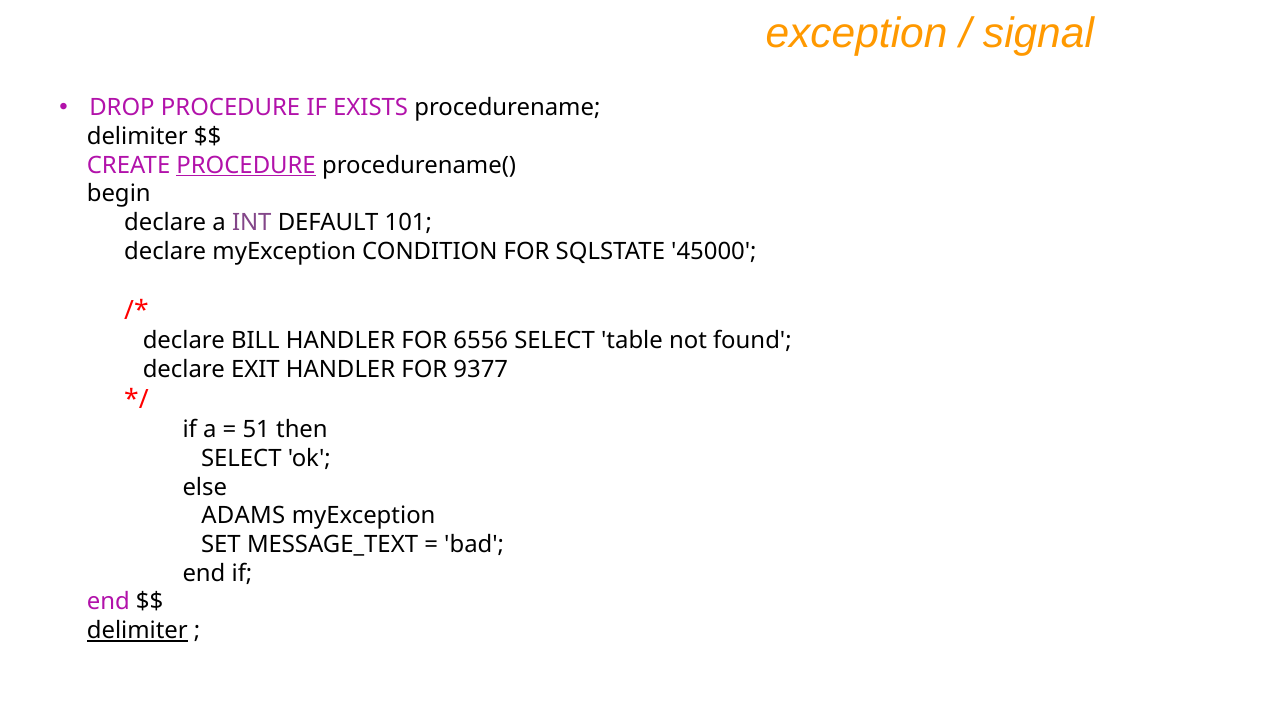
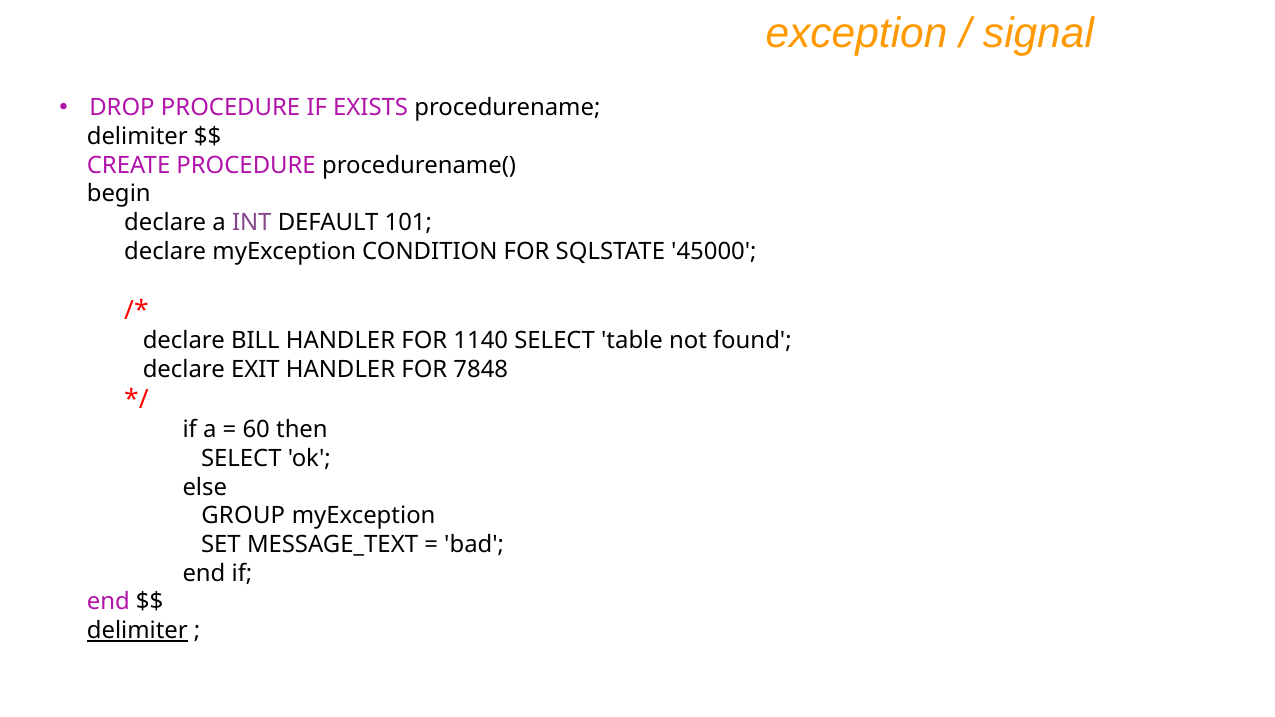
PROCEDURE underline: present -> none (246, 165)
6556: 6556 -> 1140 (481, 341)
9377: 9377 -> 7848 (481, 369)
51: 51 -> 60 (256, 430)
ADAMS: ADAMS -> GROUP (243, 516)
